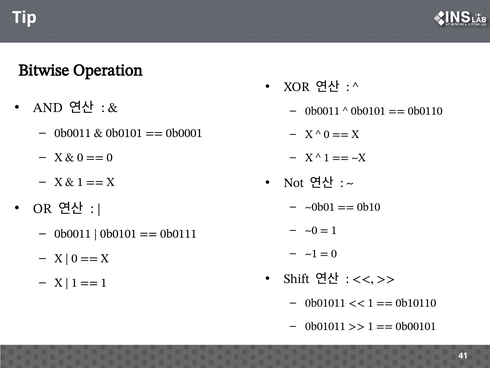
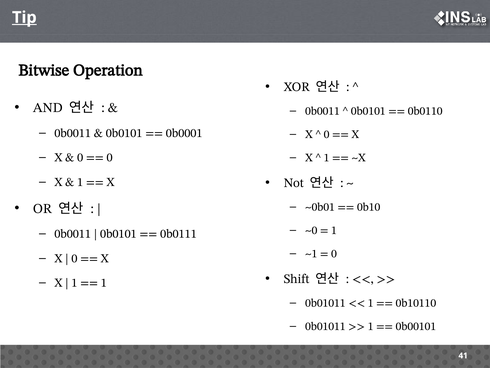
Tip underline: none -> present (24, 17)
